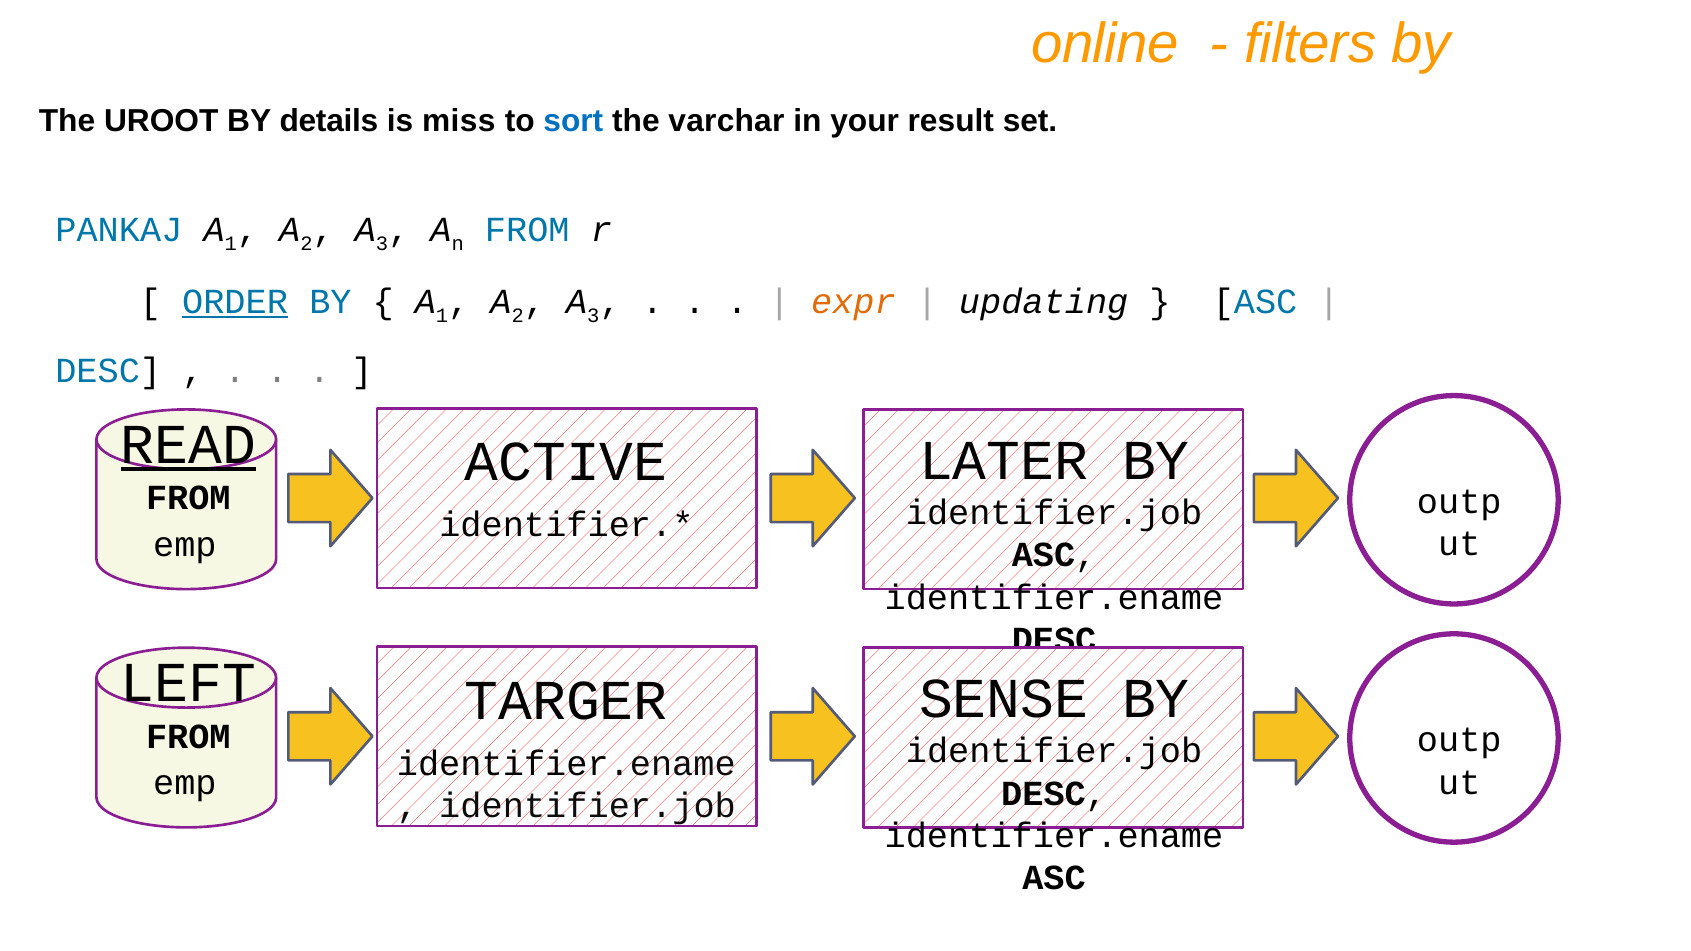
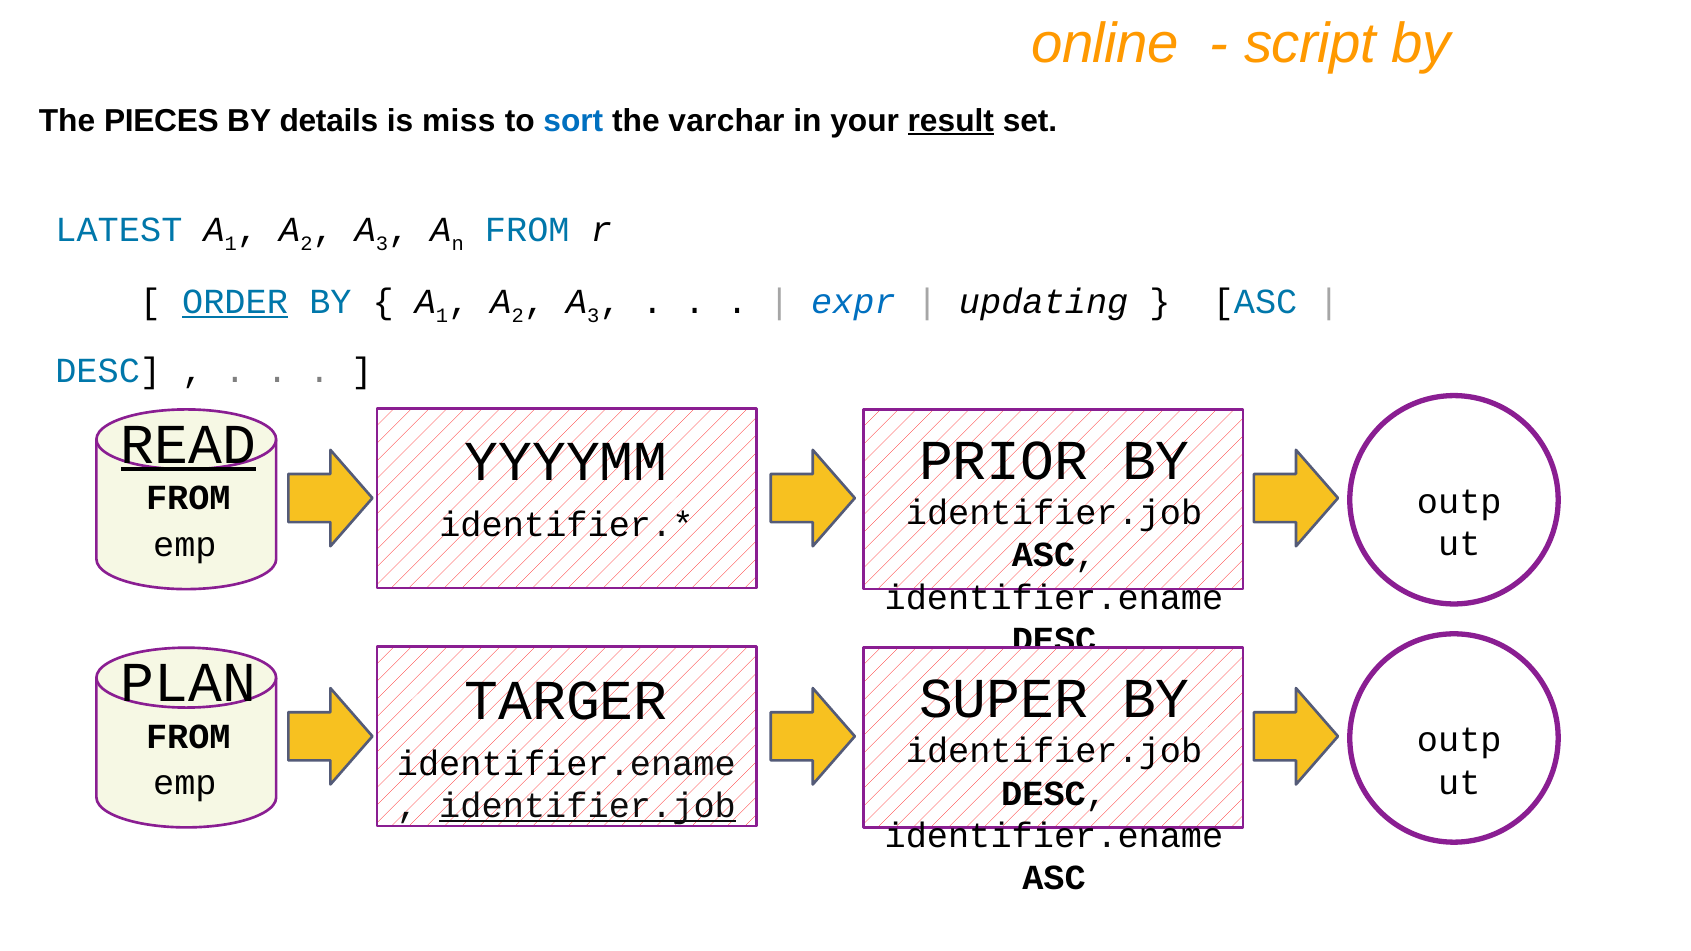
filters: filters -> script (1310, 44)
UROOT: UROOT -> PIECES (161, 121)
result underline: none -> present (951, 121)
PANKAJ: PANKAJ -> LATEST (119, 230)
expr colour: orange -> blue (853, 302)
LATER: LATER -> PRIOR (1004, 461)
ACTIVE: ACTIVE -> YYYYMM (566, 462)
LEFT: LEFT -> PLAN (188, 683)
SENSE: SENSE -> SUPER (1004, 699)
identifier.job underline: none -> present (588, 806)
